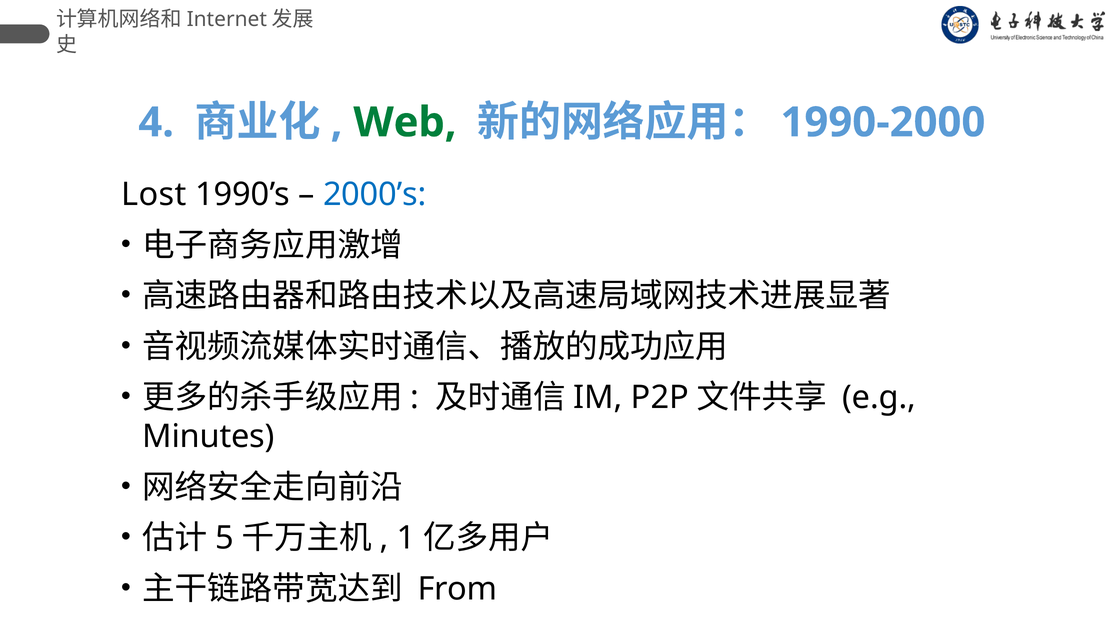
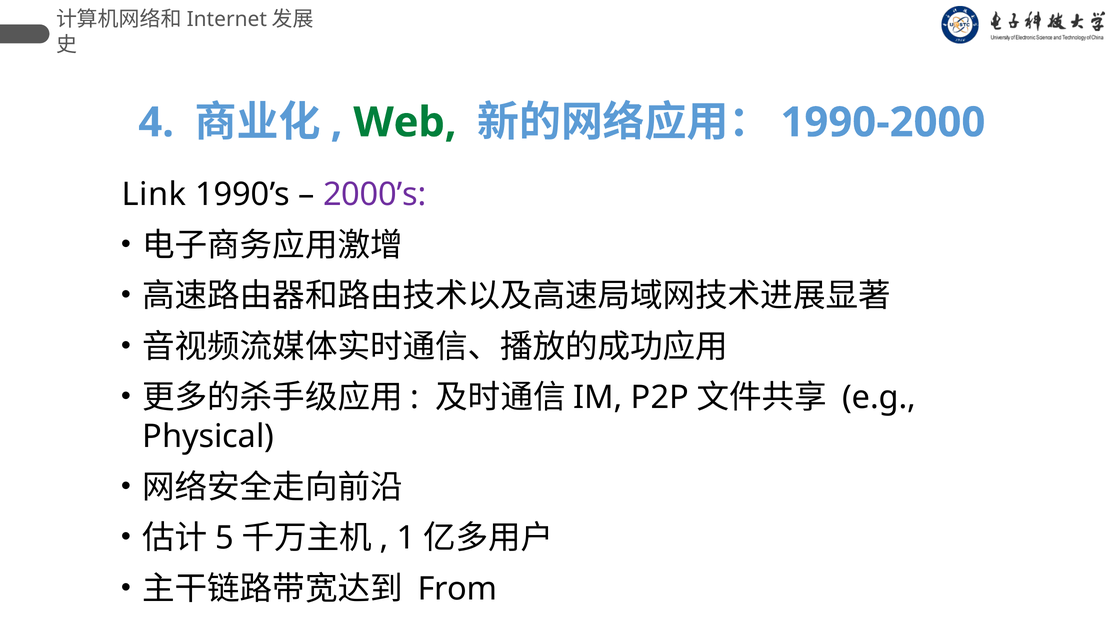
Lost: Lost -> Link (154, 195)
2000’s colour: blue -> purple (375, 195)
Minutes: Minutes -> Physical (208, 437)
